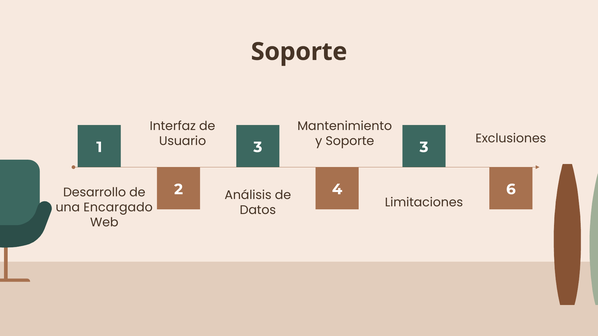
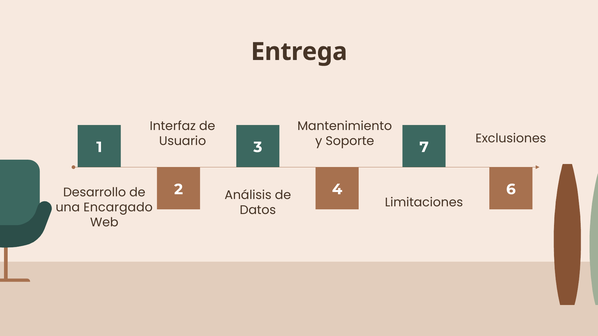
Soporte: Soporte -> Entrega (299, 52)
3 3: 3 -> 7 (424, 147)
